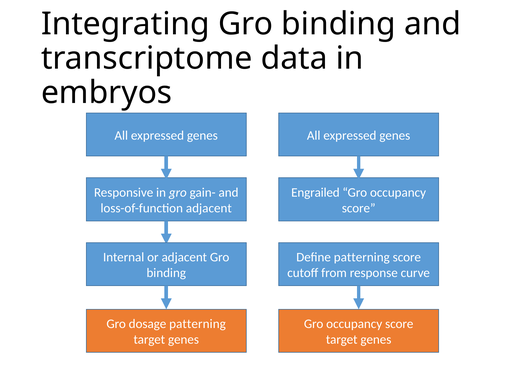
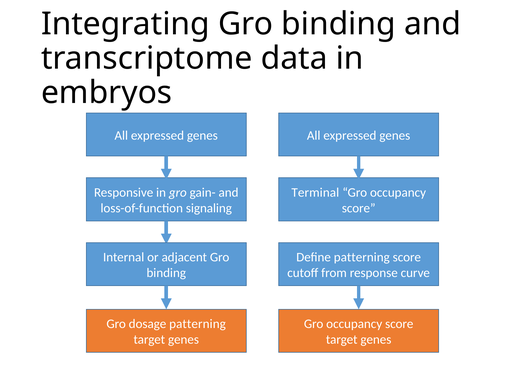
Engrailed: Engrailed -> Terminal (315, 192)
loss-of-function adjacent: adjacent -> signaling (209, 208)
